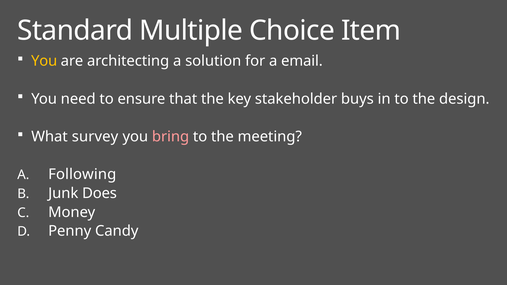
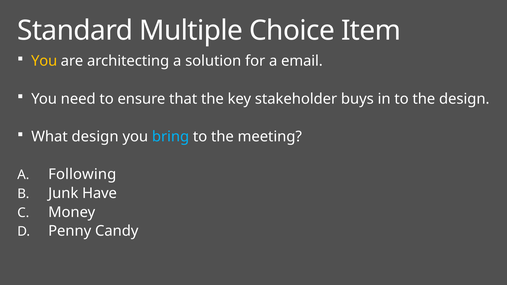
What survey: survey -> design (95, 137)
bring colour: pink -> light blue (171, 137)
Does: Does -> Have (100, 193)
